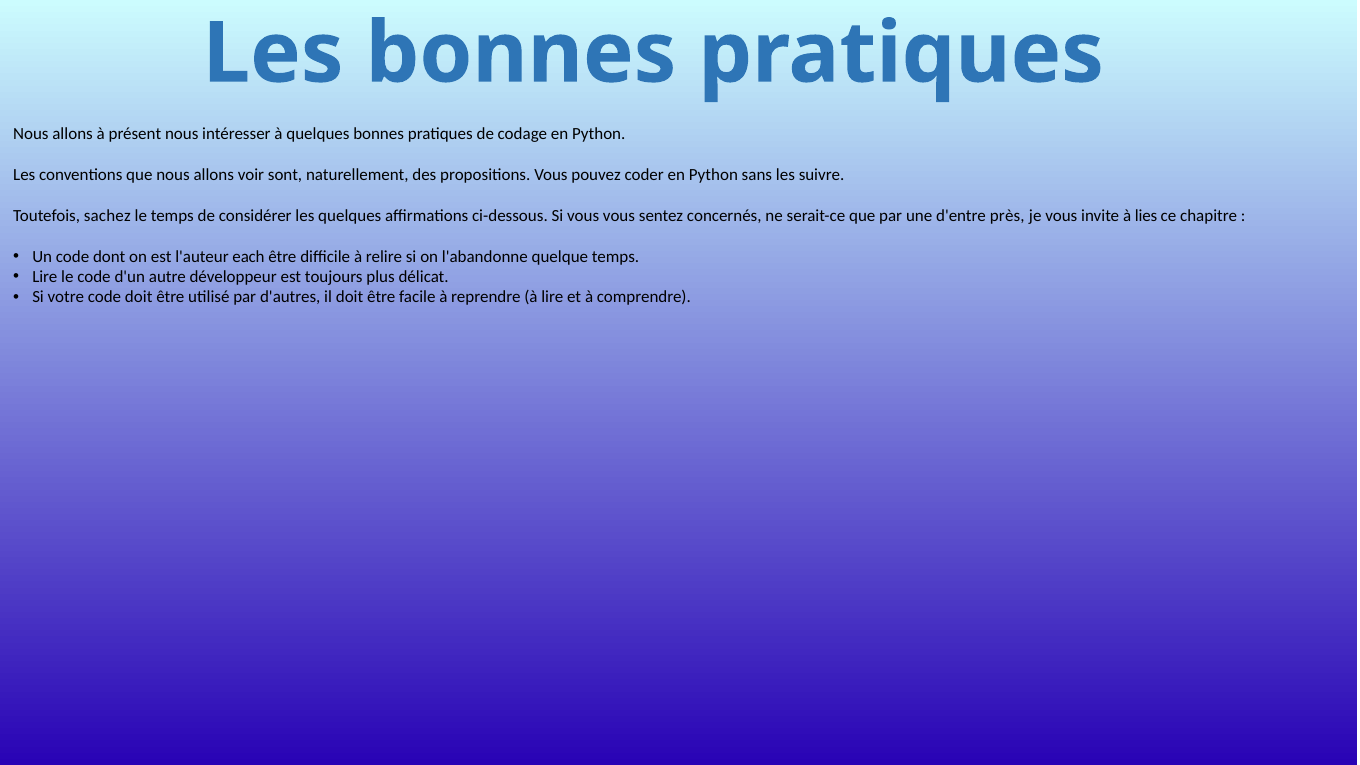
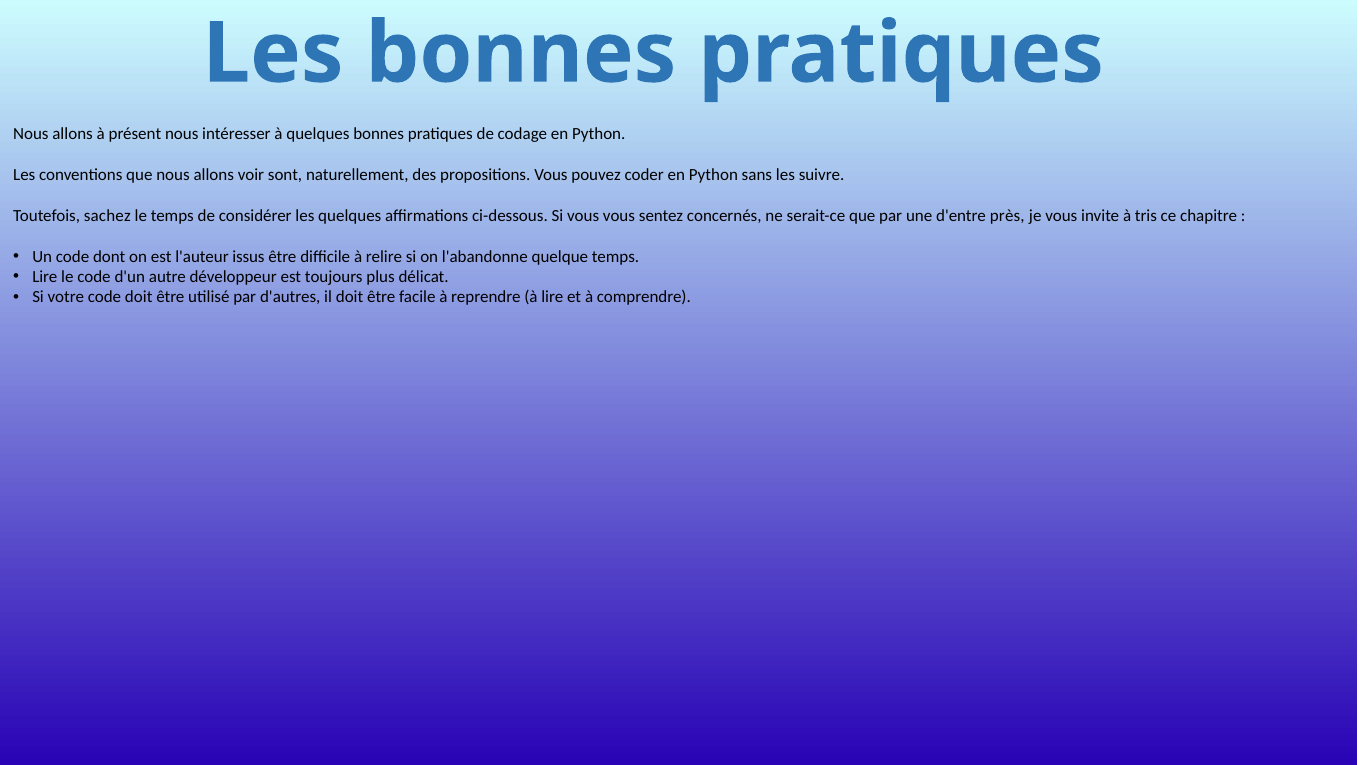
lies: lies -> tris (1146, 216)
each: each -> issus (249, 257)
